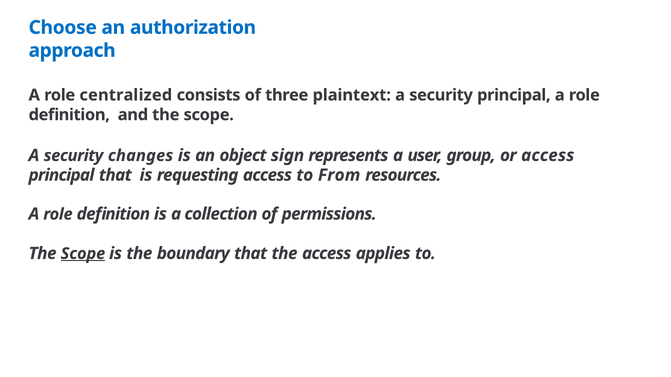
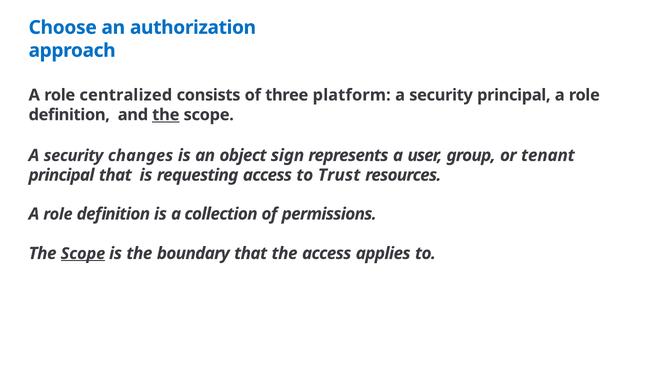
plaintext: plaintext -> platform (352, 95)
the underline: none -> present (166, 115)
or access: access -> tenant (548, 156)
From: From -> Trust (339, 175)
